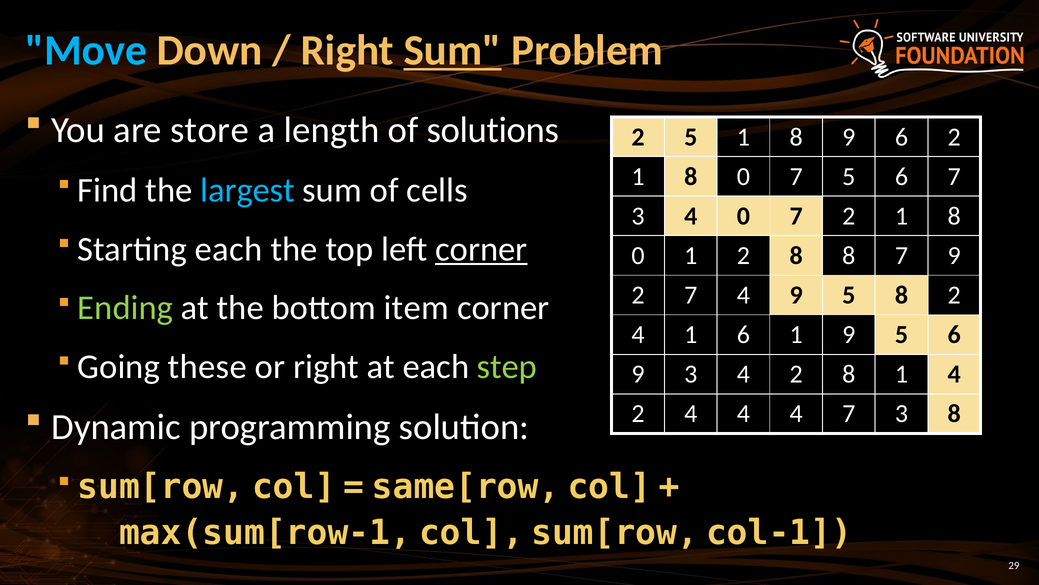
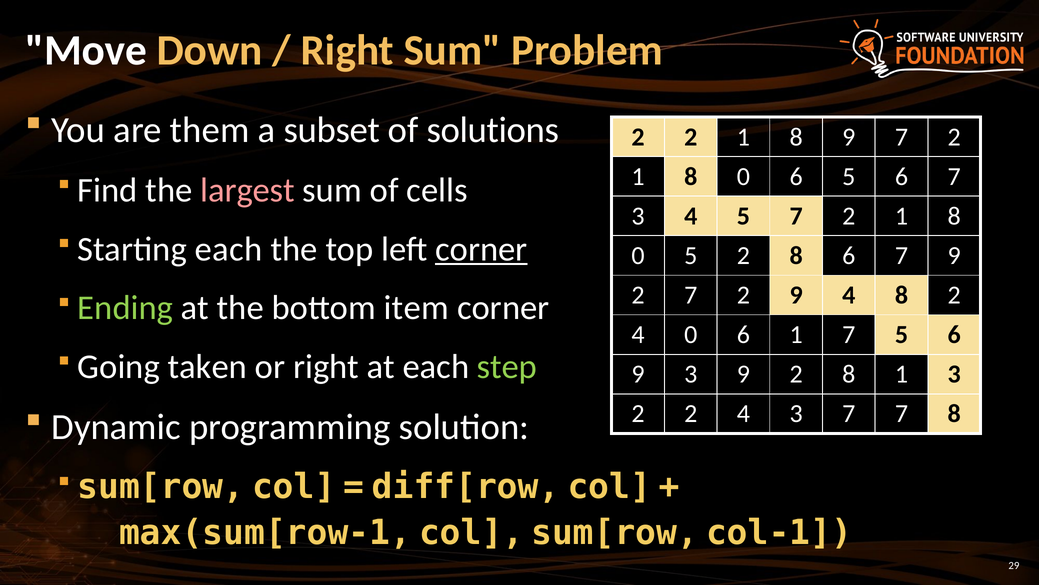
Move colour: light blue -> white (86, 50)
Sum underline: present -> none (452, 50)
store: store -> them (210, 130)
length: length -> subset (332, 130)
5: 5 -> 2 (691, 137)
9 6: 6 -> 7 (901, 137)
8 0 7: 7 -> 6 (796, 176)
largest colour: light blue -> pink (248, 190)
4 0: 0 -> 5 (743, 216)
0 1: 1 -> 5 (691, 255)
8 8: 8 -> 6 (849, 255)
2 7 4: 4 -> 2 (743, 295)
5: 5 -> 4 (849, 295)
4 1: 1 -> 0 (691, 335)
1 9: 9 -> 7 (849, 335)
these: these -> taken (207, 366)
9 3 4: 4 -> 9 (743, 374)
1 4: 4 -> 3 (954, 374)
4: 4 -> 2 (691, 414)
4: 4 -> 3 (796, 414)
3: 3 -> 7 (901, 414)
same[row: same[row -> diff[row (466, 487)
